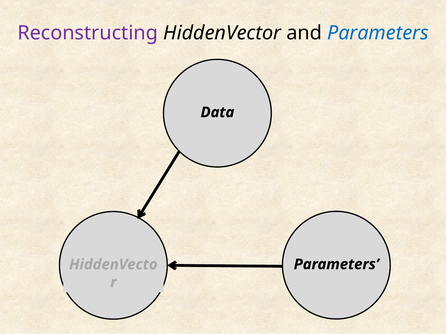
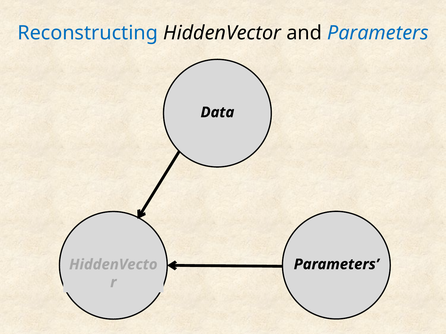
Reconstructing colour: purple -> blue (88, 33)
